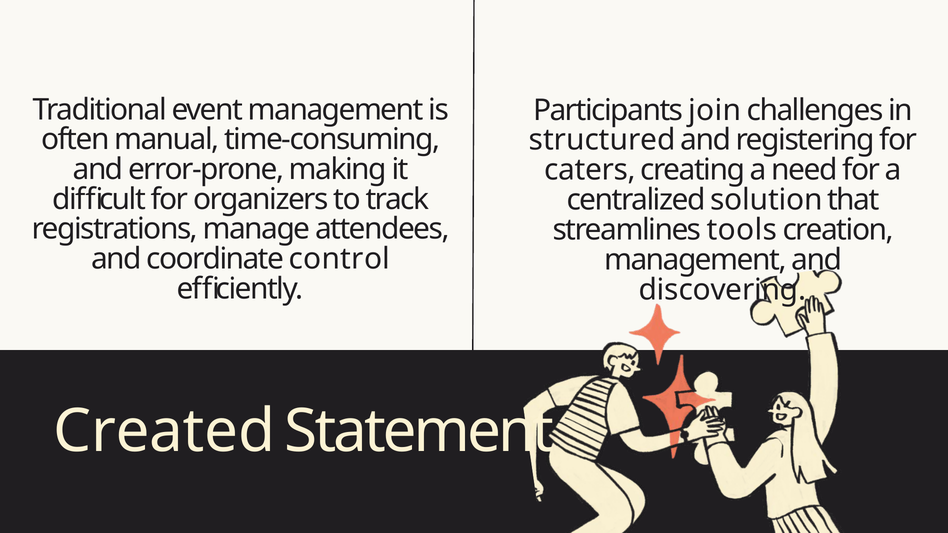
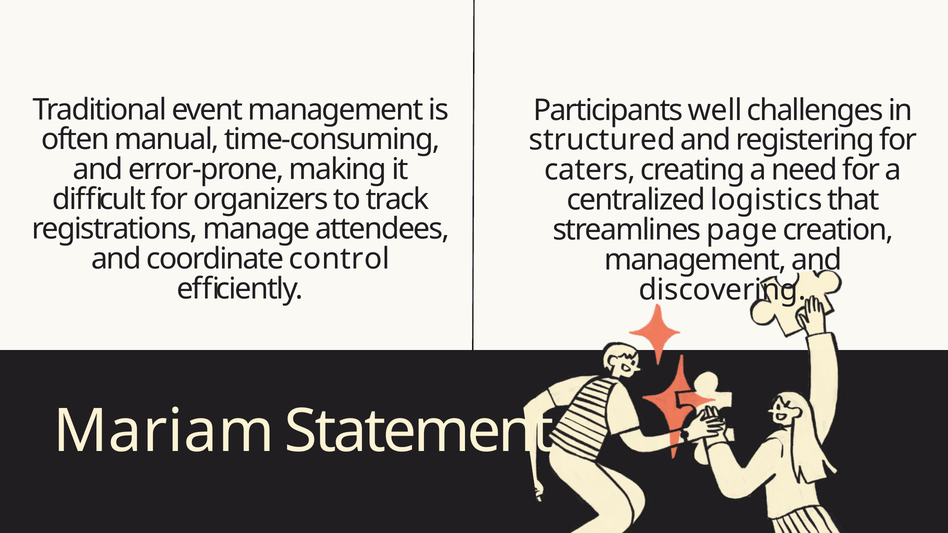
join: join -> well (715, 110)
solution: solution -> logistics (766, 200)
tools: tools -> page (742, 230)
Created: Created -> Mariam (164, 431)
